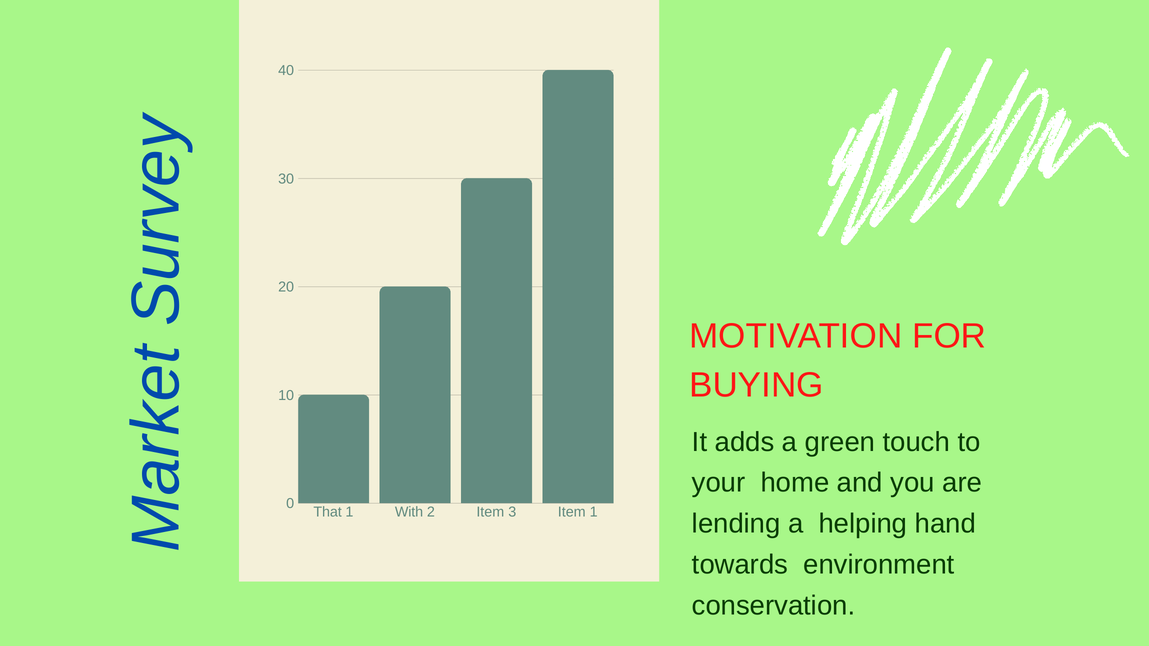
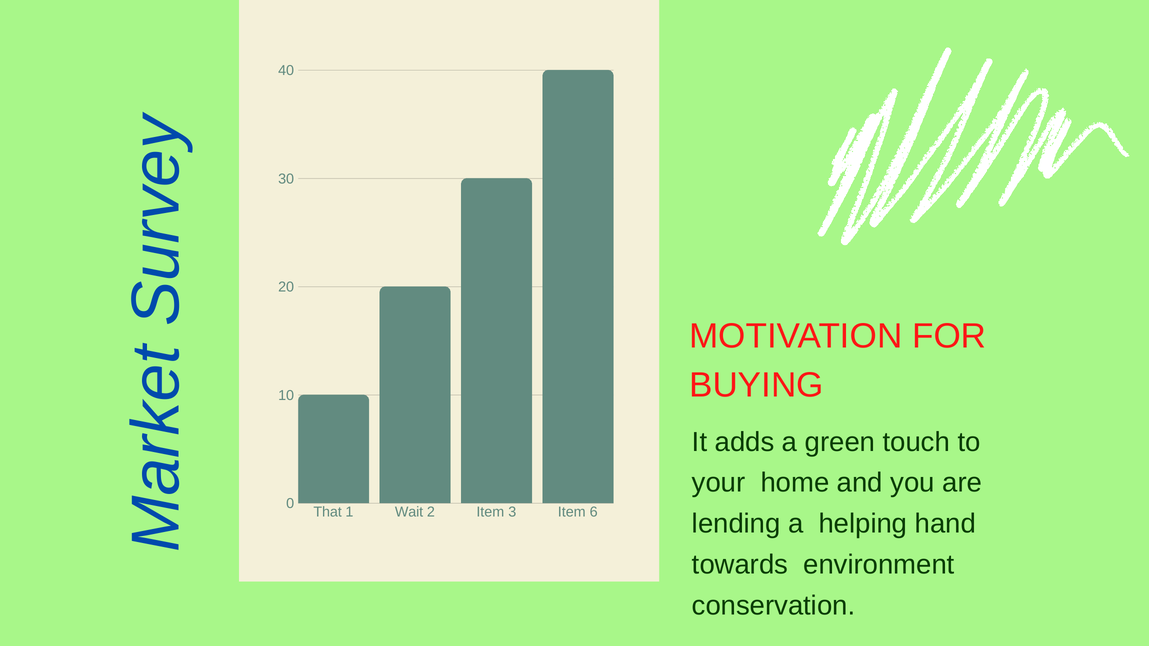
With: With -> Wait (409, 512)
Item 1: 1 -> 6 (594, 512)
